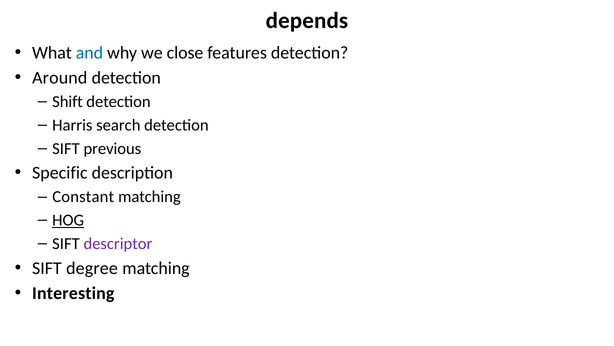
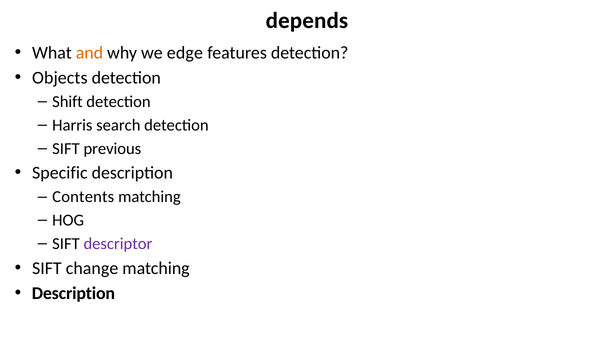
and colour: blue -> orange (89, 53)
close: close -> edge (185, 53)
Around: Around -> Objects (60, 78)
Constant: Constant -> Contents (83, 197)
HOG underline: present -> none (68, 220)
degree: degree -> change (92, 268)
Interesting: Interesting -> Description (73, 293)
